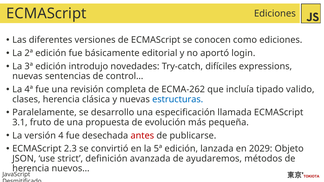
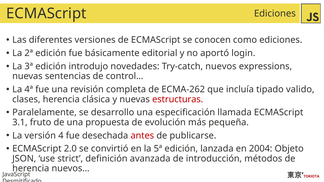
difíciles: difíciles -> nuevos (221, 66)
estructuras colour: blue -> red (178, 99)
2.3: 2.3 -> 2.0 (70, 149)
2029: 2029 -> 2004 (261, 149)
ayudaremos: ayudaremos -> introducción (214, 159)
